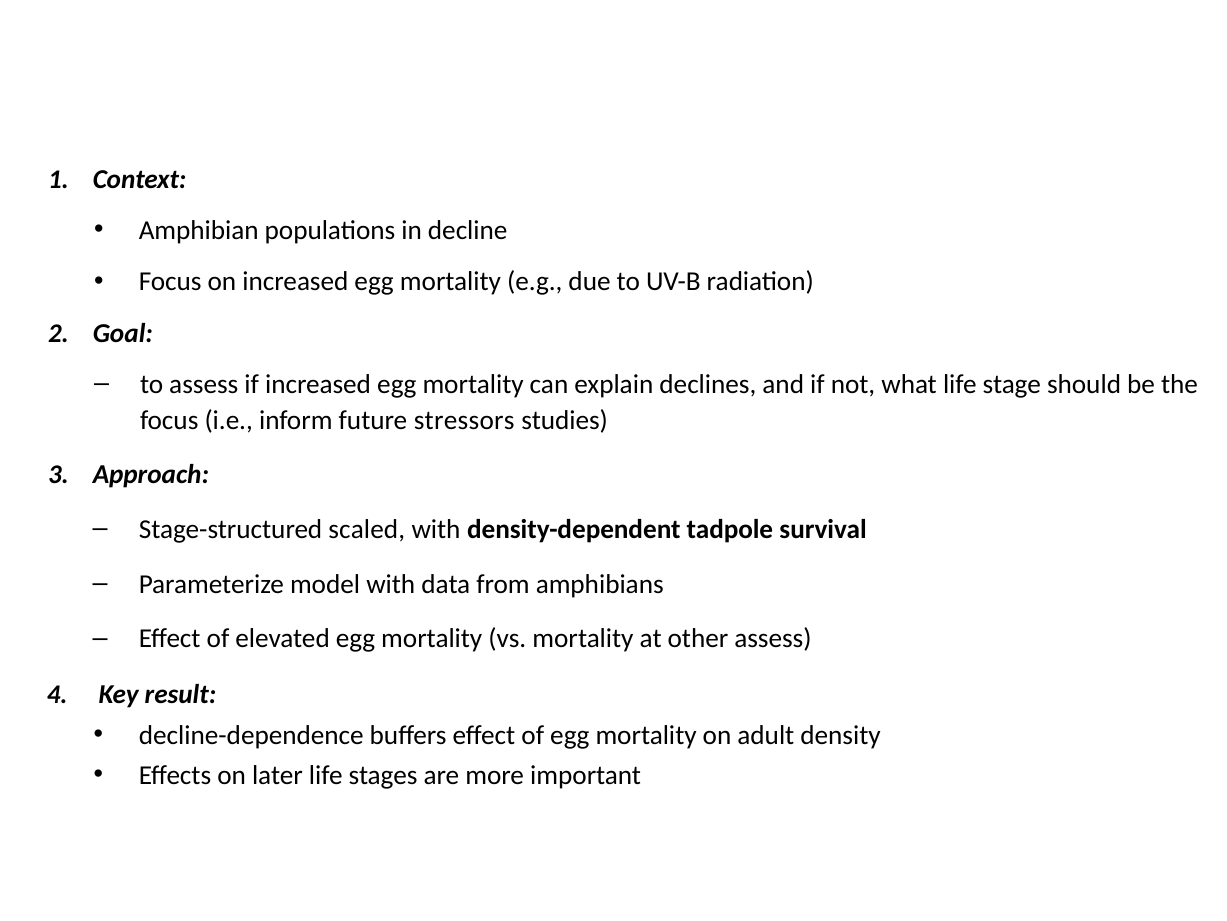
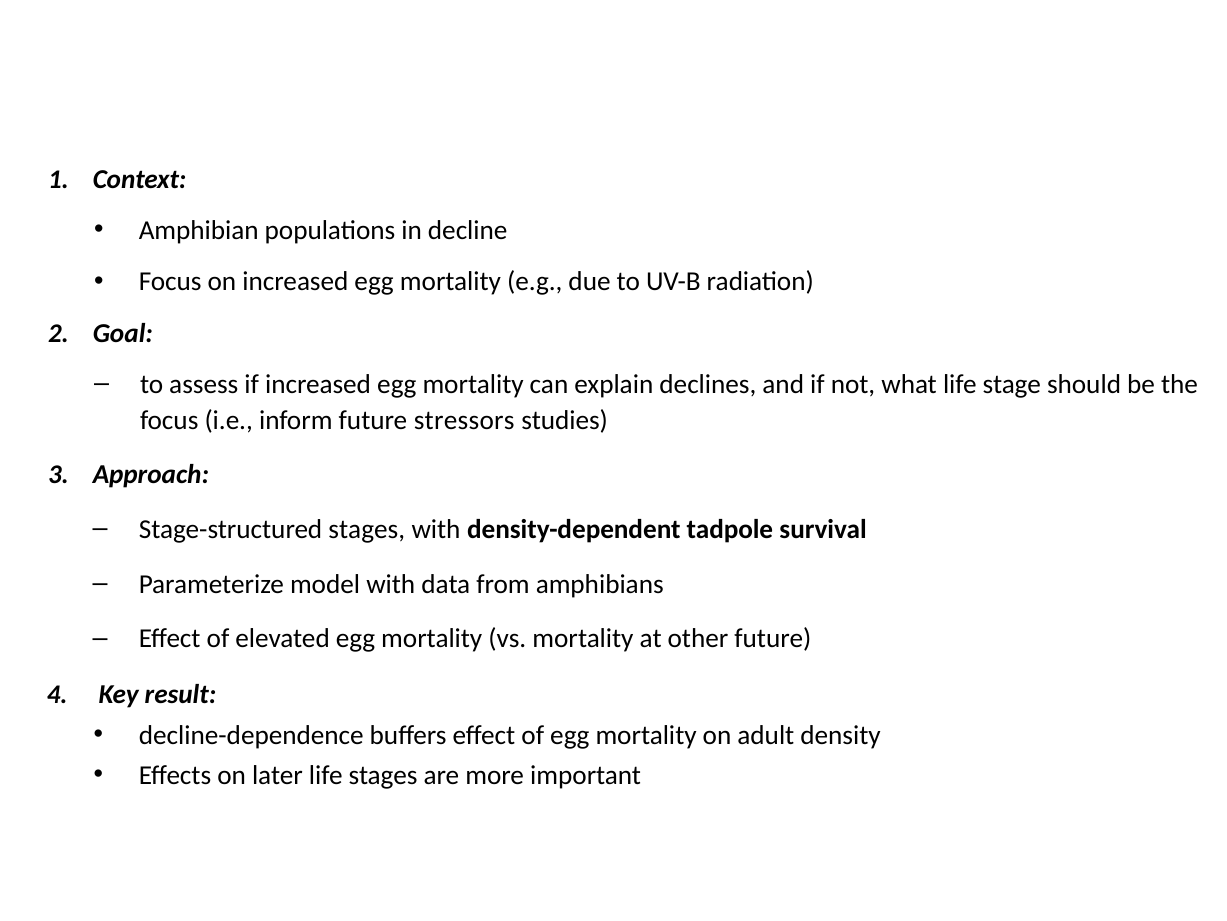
Stage-structured scaled: scaled -> stages (367, 529)
other assess: assess -> future (773, 638)
